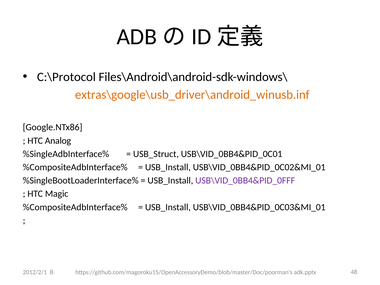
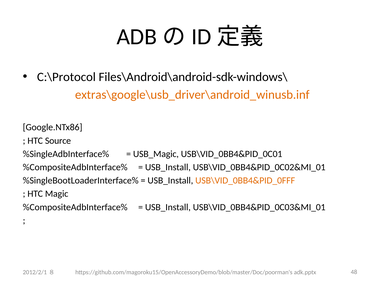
Analog: Analog -> Source (58, 141)
USB_Struct: USB_Struct -> USB_Magic (156, 154)
USB\VID_0BB4&PID_0FFF colour: purple -> orange (245, 181)
